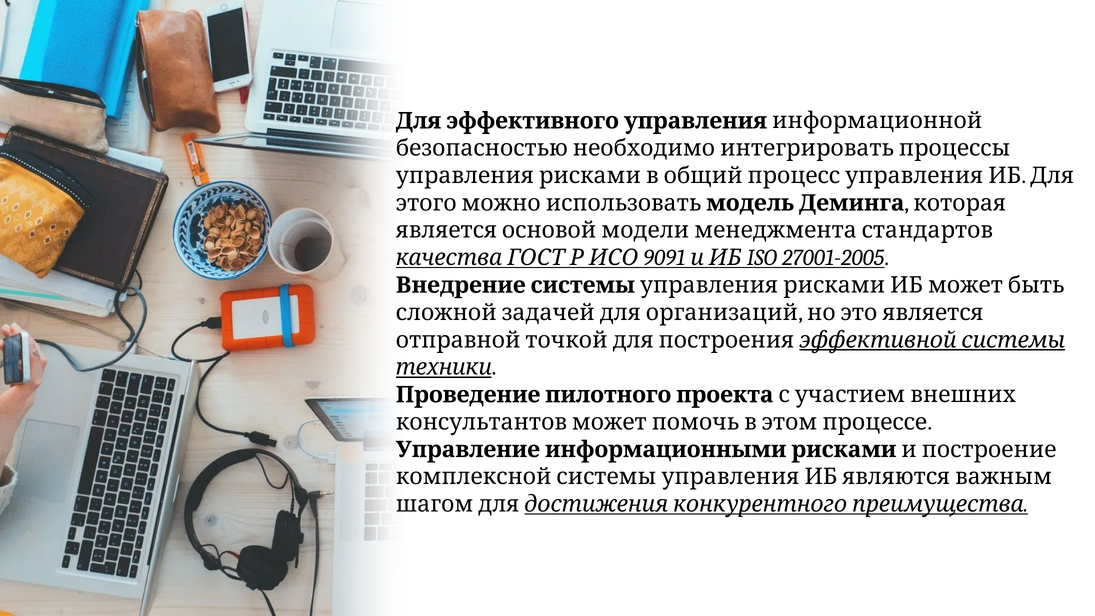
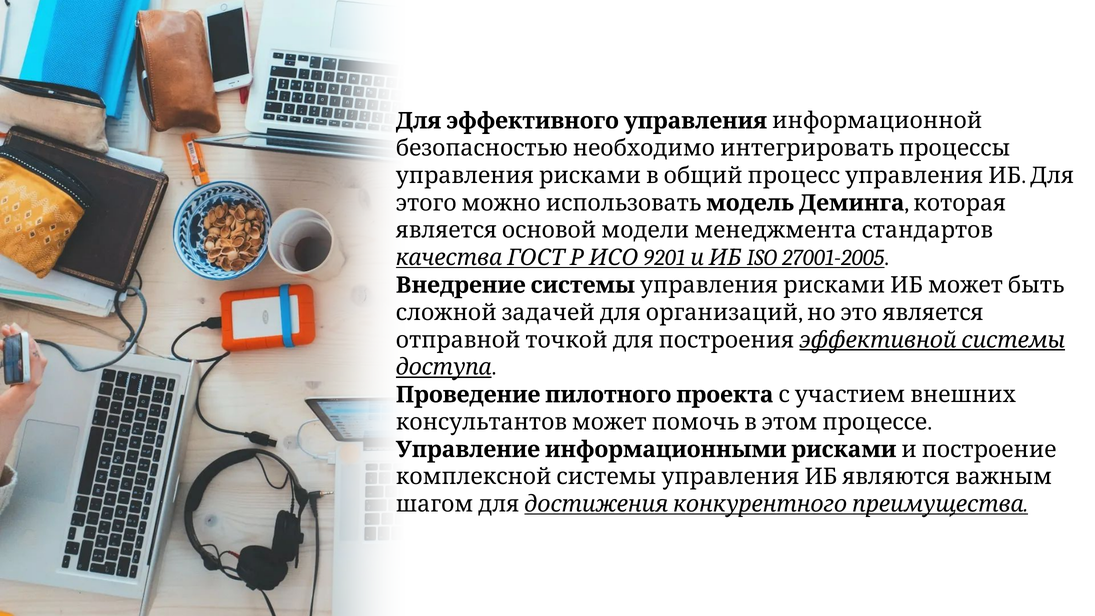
9091: 9091 -> 9201 (664, 258)
техники: техники -> доступа (444, 367)
